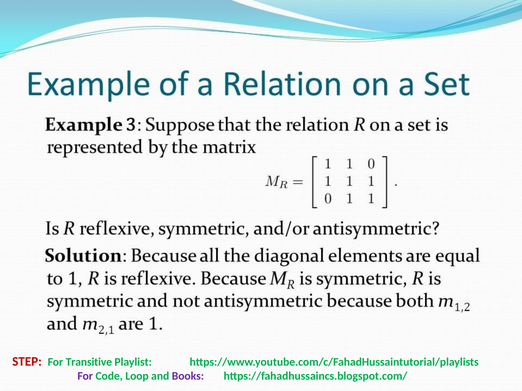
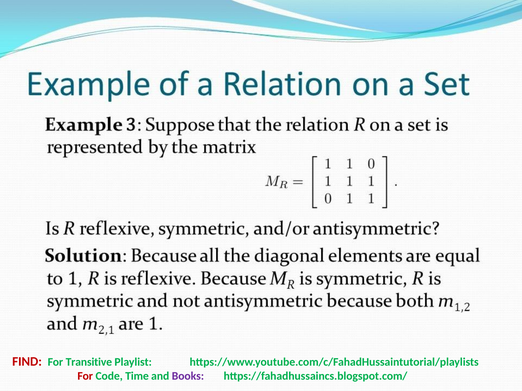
STEP: STEP -> FIND (27, 362)
For colour: purple -> red (85, 377)
Loop: Loop -> Time (137, 377)
